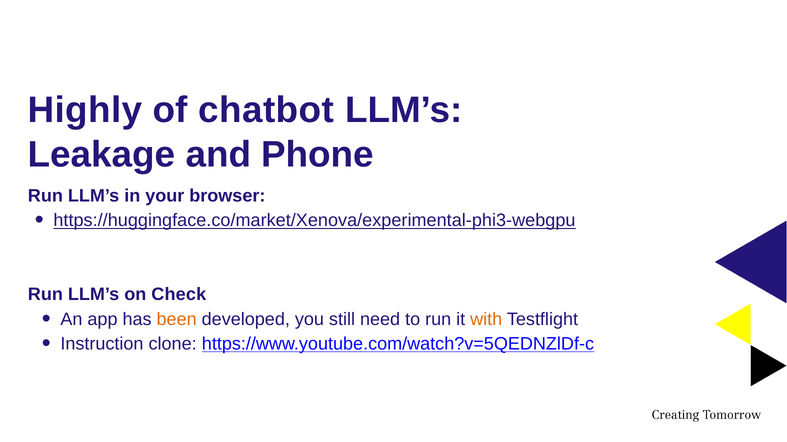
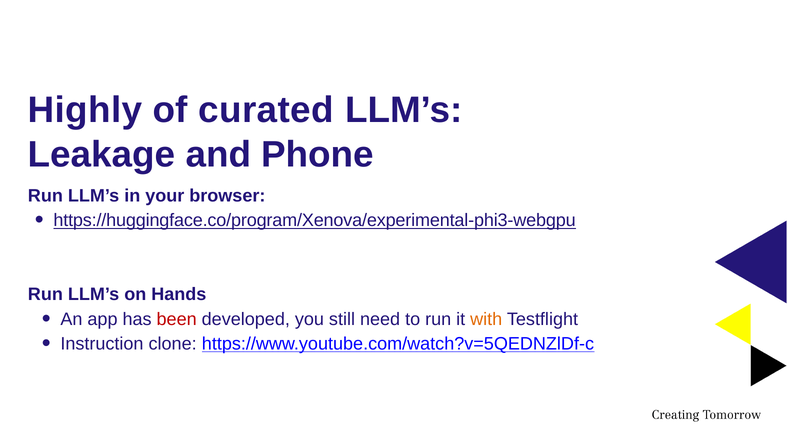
chatbot: chatbot -> curated (266, 110)
https://huggingface.co/market/Xenova/experimental-phi3-webgpu: https://huggingface.co/market/Xenova/experimental-phi3-webgpu -> https://huggingface.co/program/Xenova/experimental-phi3-webgpu (315, 221)
Check: Check -> Hands (179, 295)
been colour: orange -> red (177, 320)
